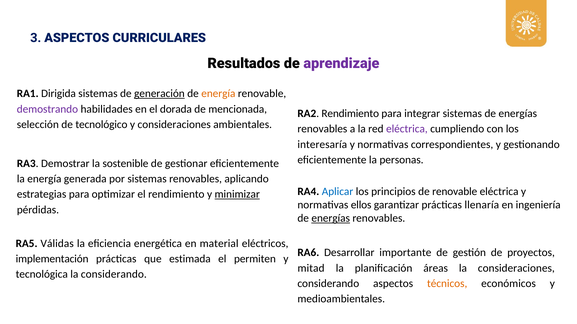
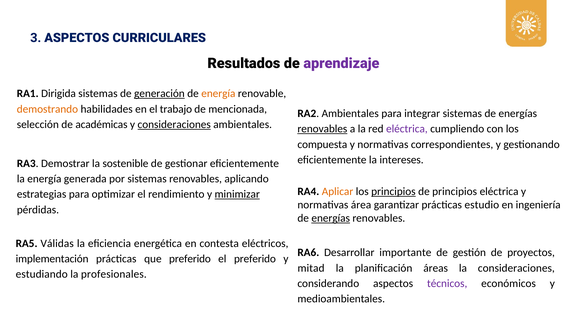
demostrando colour: purple -> orange (47, 109)
dorada: dorada -> trabajo (176, 109)
RA2 Rendimiento: Rendimiento -> Ambientales (350, 114)
tecnológico: tecnológico -> académicas (101, 125)
consideraciones underline: none -> present (174, 125)
renovables underline: none -> present (322, 129)
interesaría: interesaría -> compuesta (322, 145)
personas: personas -> intereses (402, 160)
Aplicar colour: blue -> orange (338, 192)
principios underline: none -> present (393, 192)
de renovable: renovable -> principios (455, 192)
ellos: ellos -> área (361, 205)
llenaría: llenaría -> estudio (482, 205)
material: material -> contesta (219, 244)
que estimada: estimada -> preferido (190, 259)
el permiten: permiten -> preferido (255, 259)
tecnológica: tecnológica -> estudiando (42, 275)
la considerando: considerando -> profesionales (114, 275)
técnicos colour: orange -> purple (447, 284)
